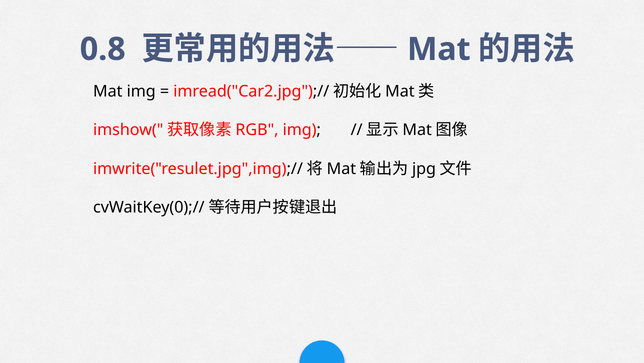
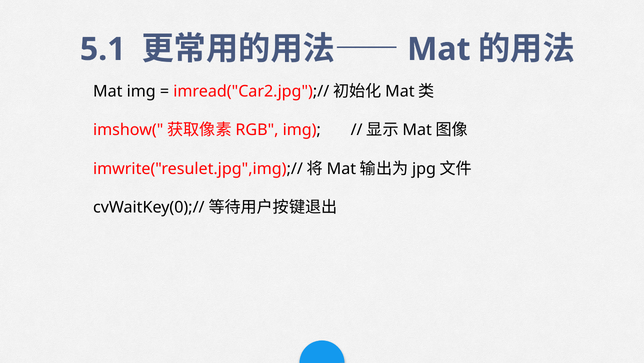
0.8: 0.8 -> 5.1 (103, 49)
